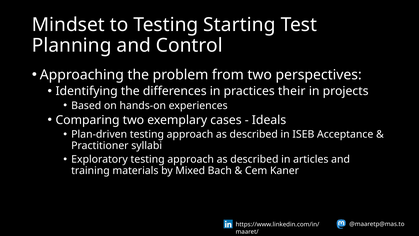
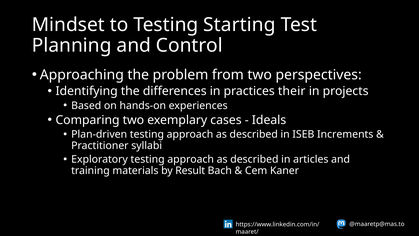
Acceptance: Acceptance -> Increments (345, 134)
Mixed: Mixed -> Result (190, 170)
